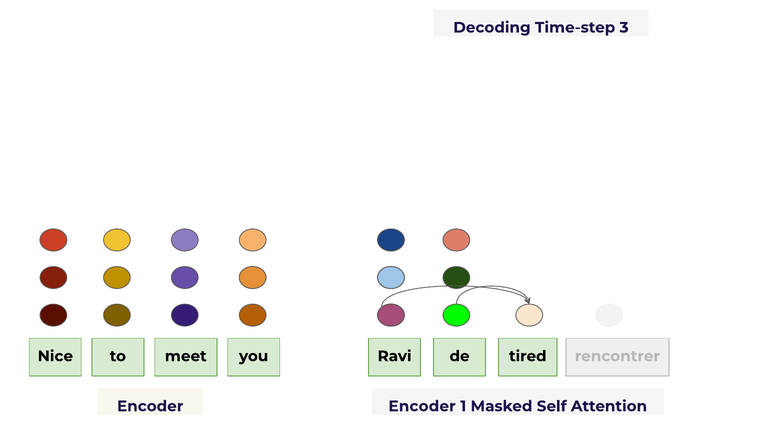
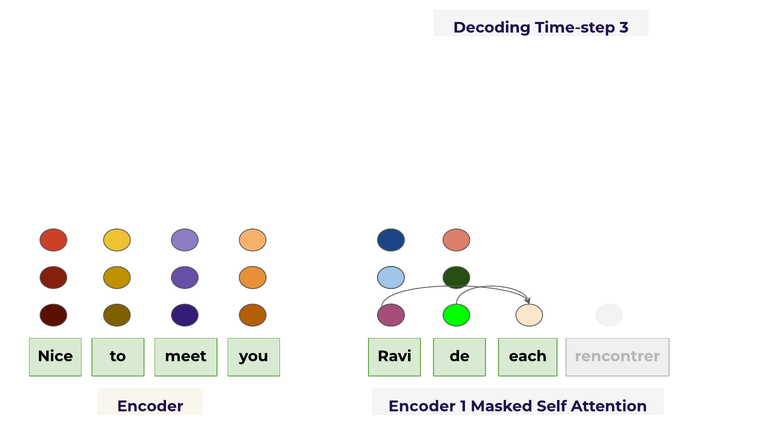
tired: tired -> each (528, 356)
